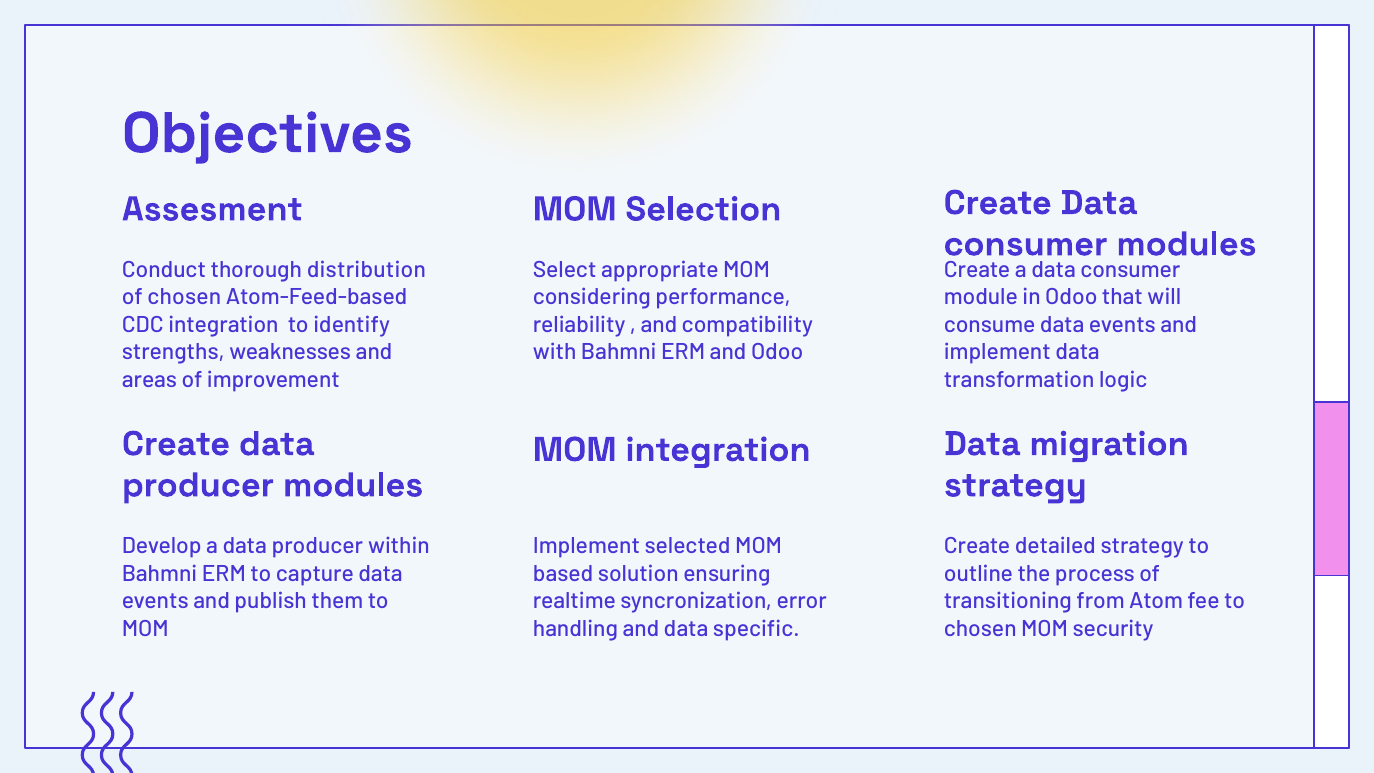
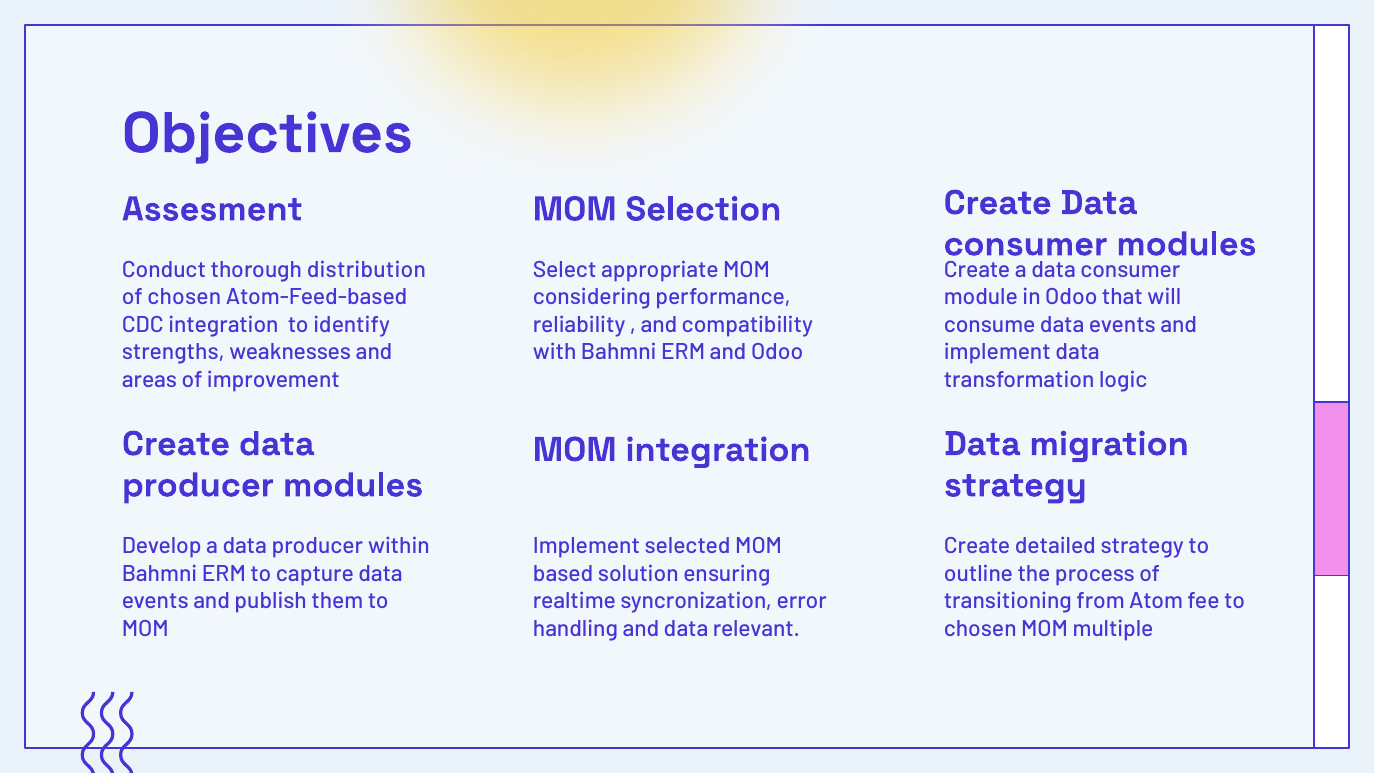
specific: specific -> relevant (756, 628)
security: security -> multiple (1113, 628)
